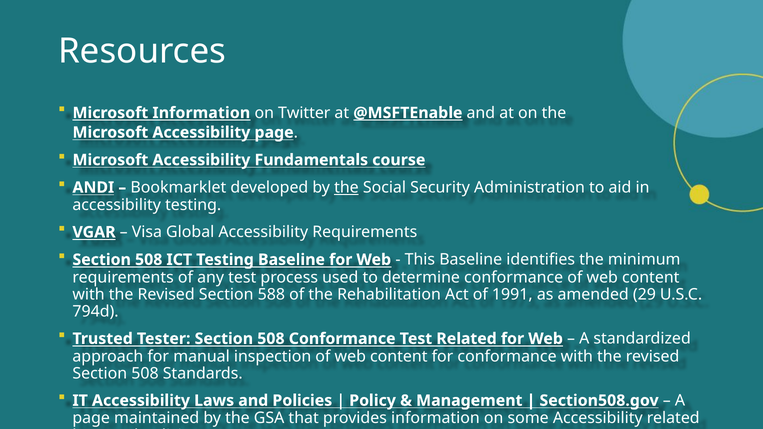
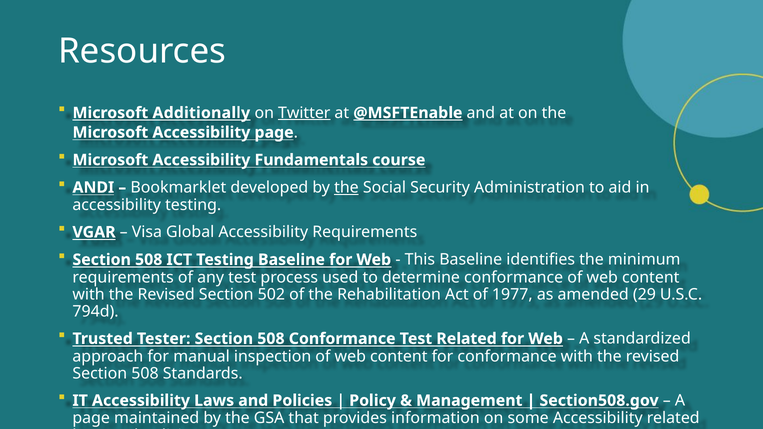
Microsoft Information: Information -> Additionally (201, 113)
Twitter underline: none -> present (304, 113)
588: 588 -> 502 (271, 295)
1991: 1991 -> 1977 (512, 295)
